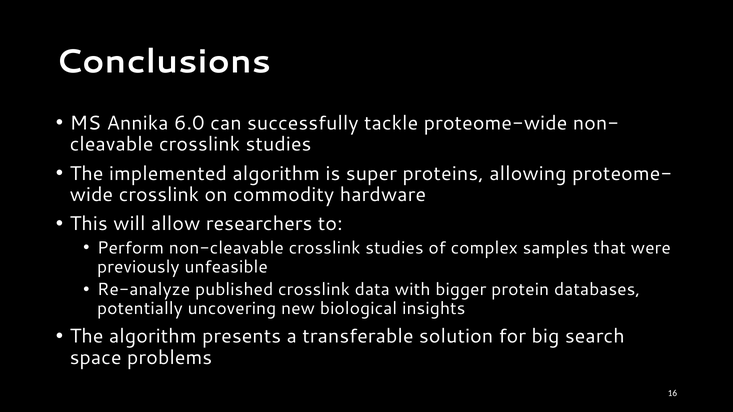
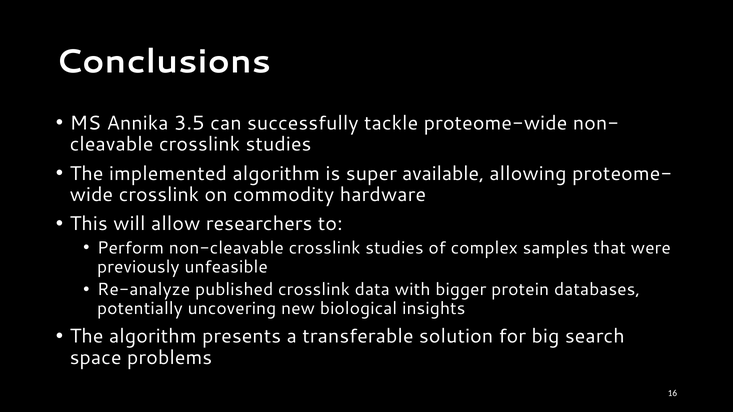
6.0: 6.0 -> 3.5 (189, 123)
proteins: proteins -> available (443, 174)
